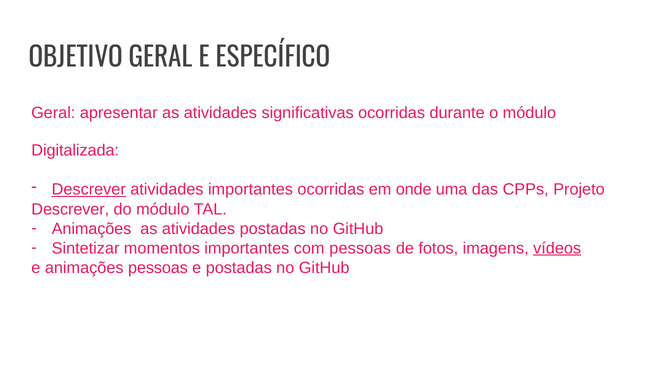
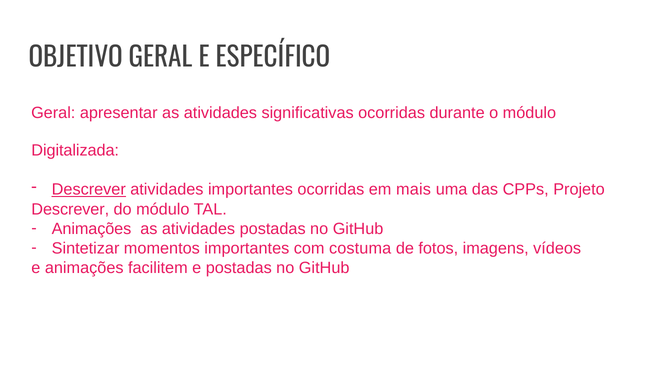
onde: onde -> mais (414, 190)
com pessoas: pessoas -> costuma (360, 248)
vídeos underline: present -> none (557, 248)
animações pessoas: pessoas -> facilitem (158, 268)
